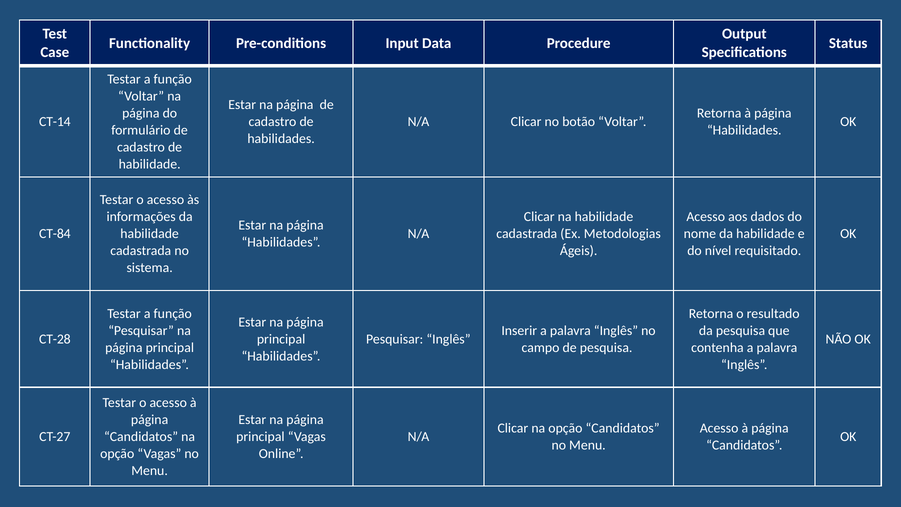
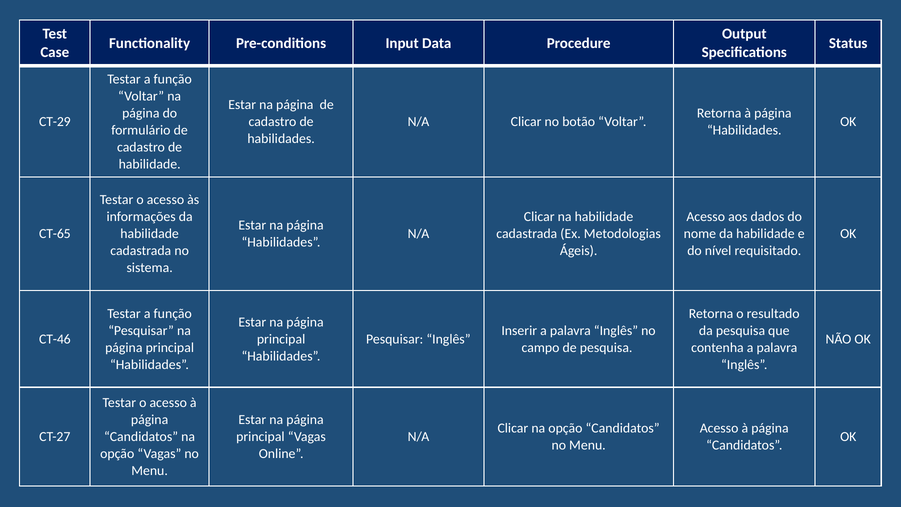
CT-14: CT-14 -> CT-29 (55, 121)
CT-84: CT-84 -> CT-65 (55, 234)
CT-28: CT-28 -> CT-46 (55, 339)
